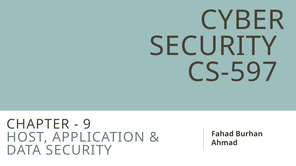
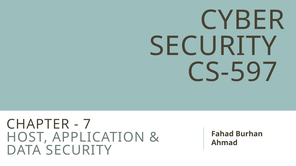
9: 9 -> 7 (87, 125)
